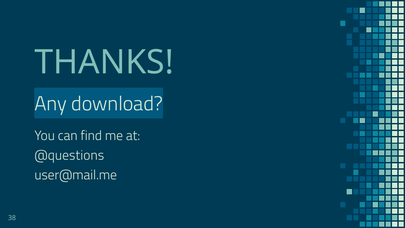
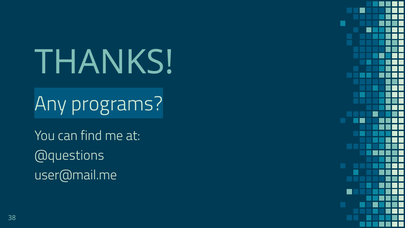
download: download -> programs (117, 104)
